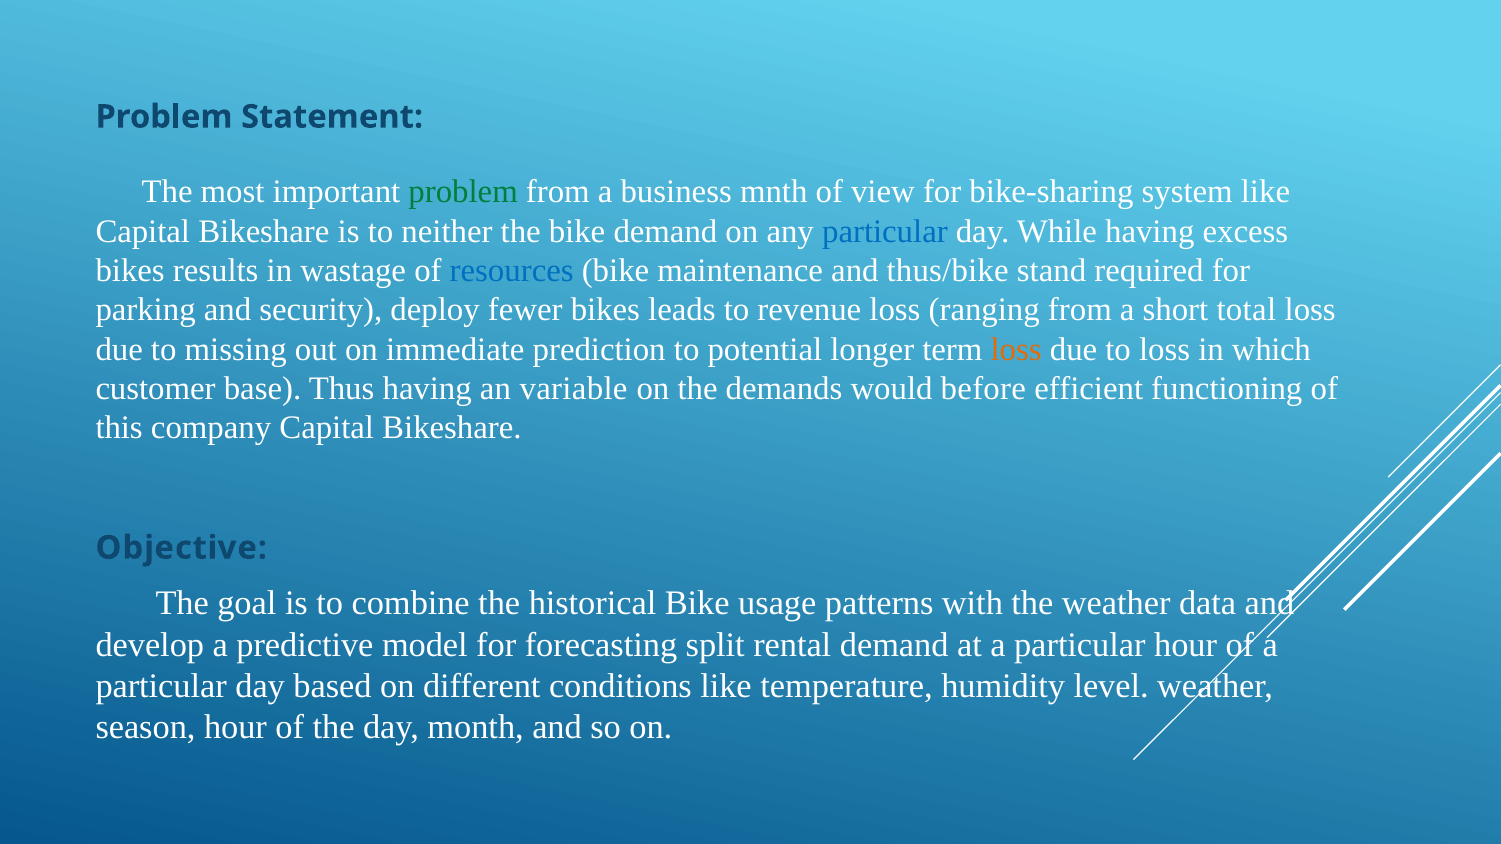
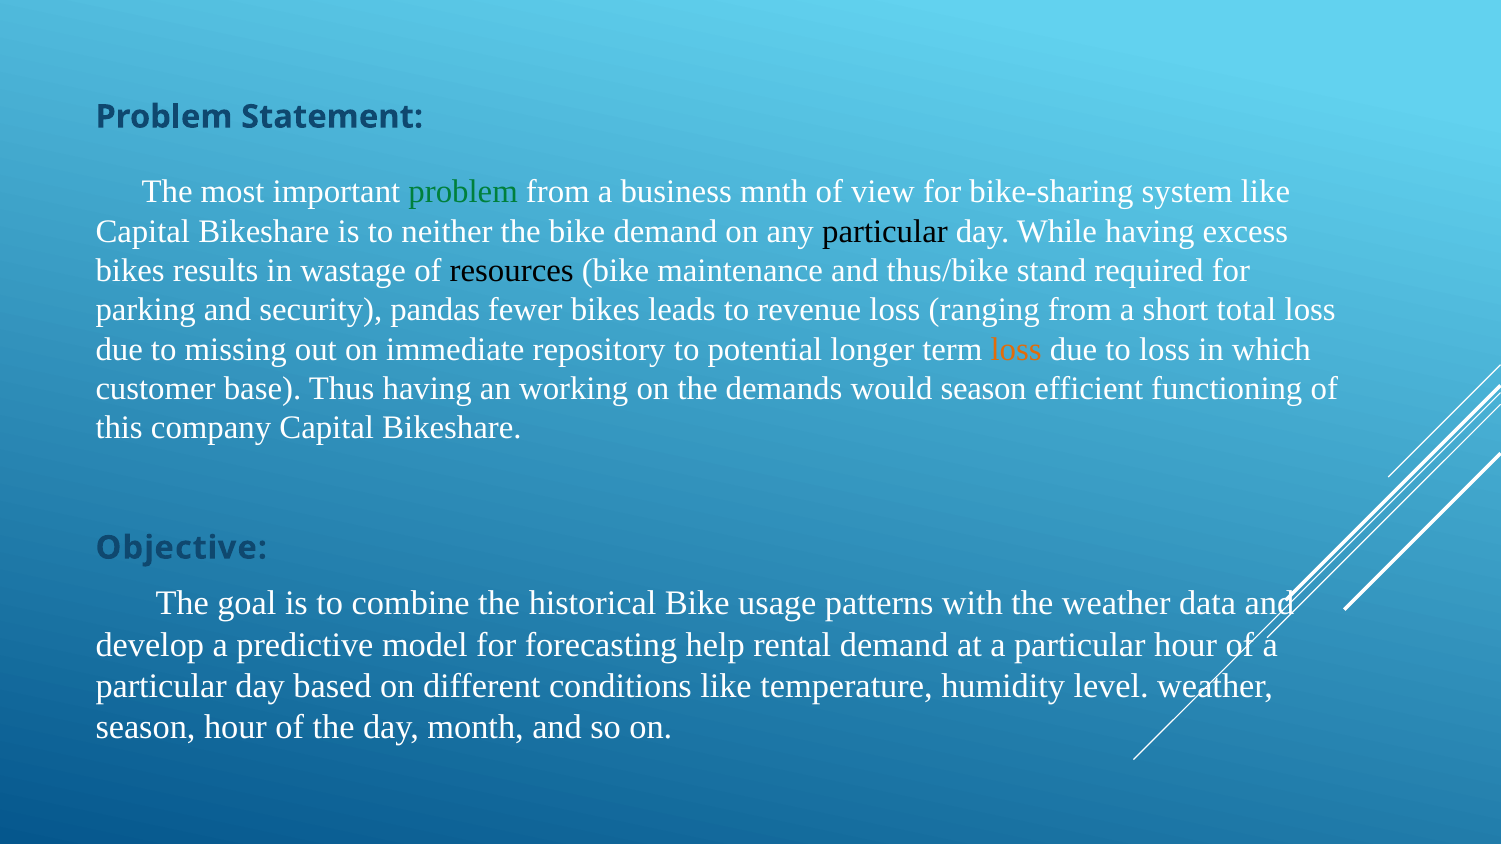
particular colour: blue -> black (885, 231)
resources colour: blue -> black (512, 271)
deploy: deploy -> pandas (435, 310)
prediction: prediction -> repository (599, 349)
variable: variable -> working (574, 389)
would before: before -> season (984, 389)
split: split -> help (715, 645)
